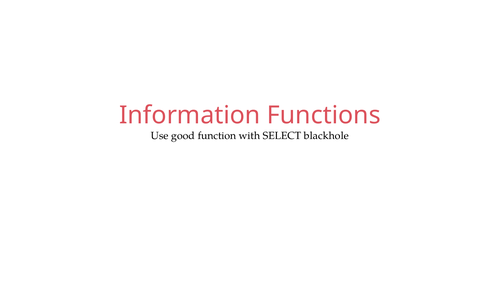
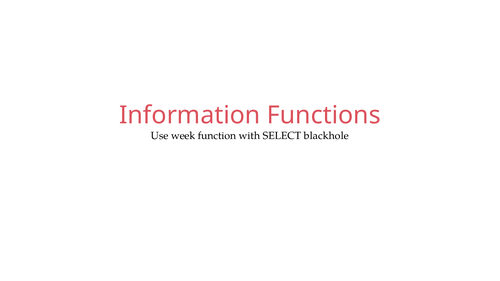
good: good -> week (183, 136)
